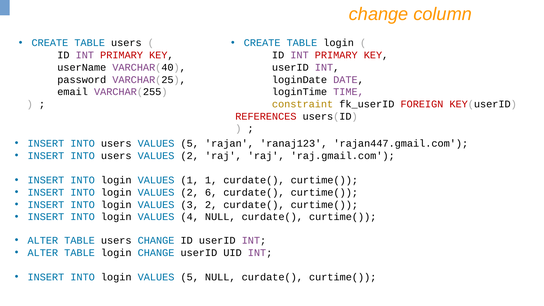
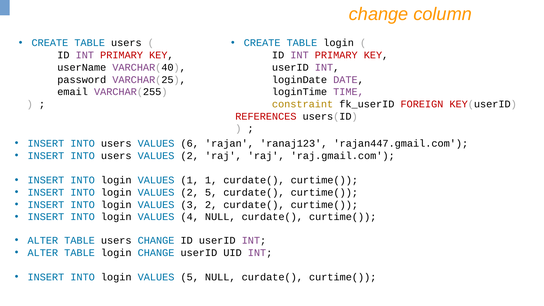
users VALUES 5: 5 -> 6 (190, 143)
2 6: 6 -> 5 (211, 192)
